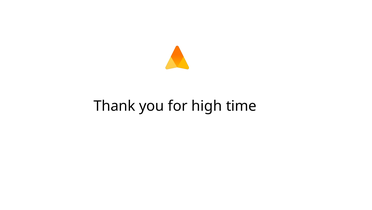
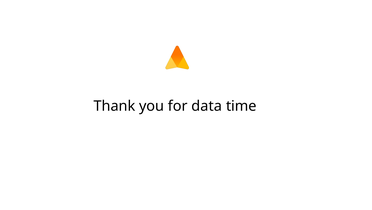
high: high -> data (207, 106)
